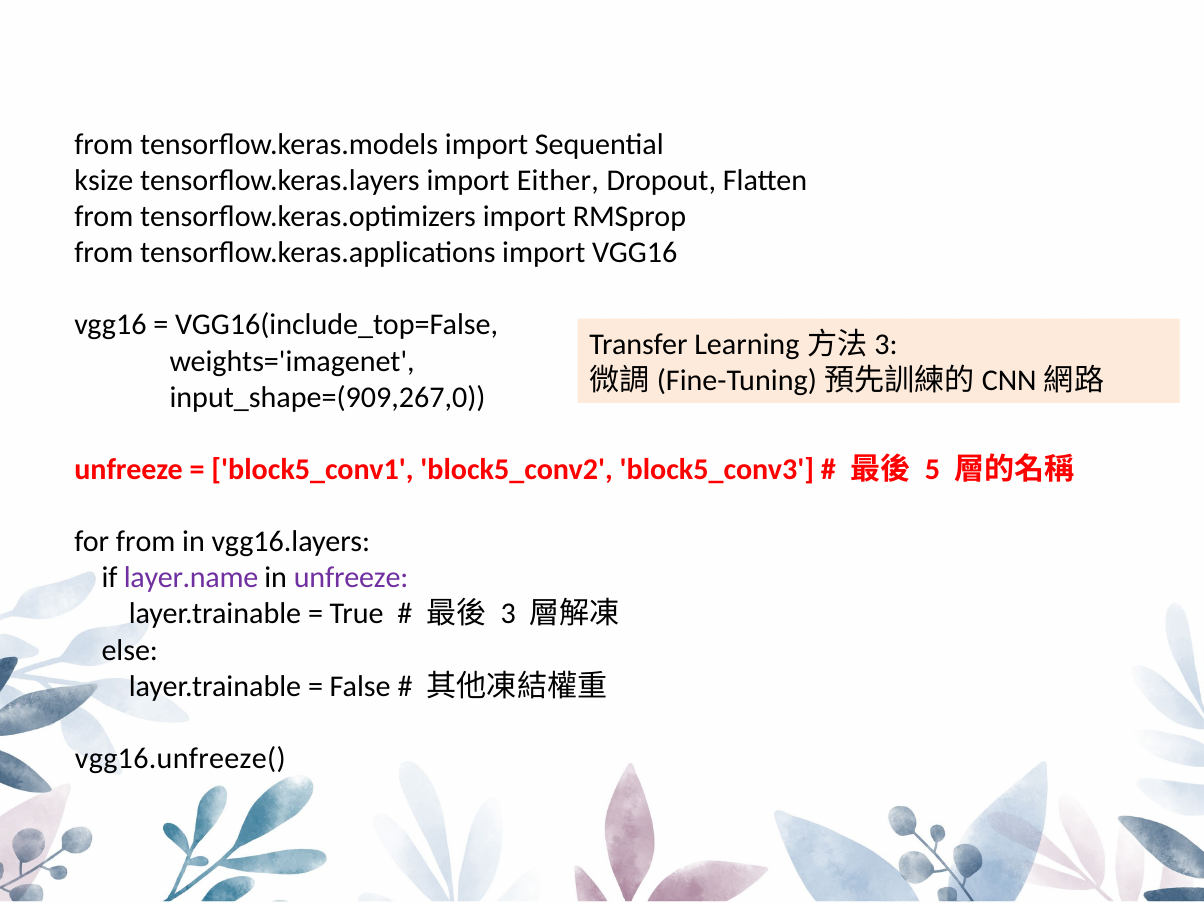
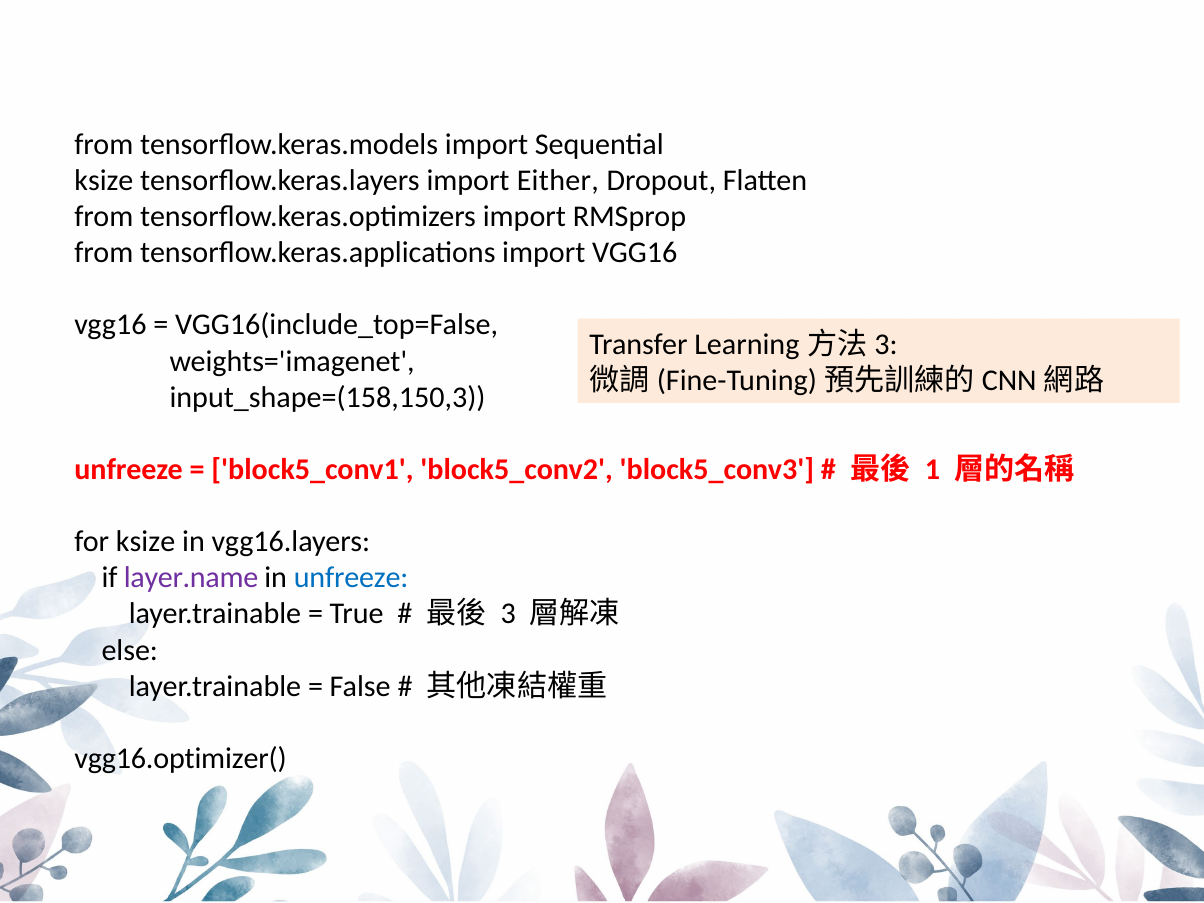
input_shape=(909,267,0: input_shape=(909,267,0 -> input_shape=(158,150,3 (328, 397)
5: 5 -> 1 (933, 470)
for from: from -> ksize (146, 542)
unfreeze colour: purple -> blue (351, 578)
vgg16.unfreeze(: vgg16.unfreeze( -> vgg16.optimizer( (181, 758)
